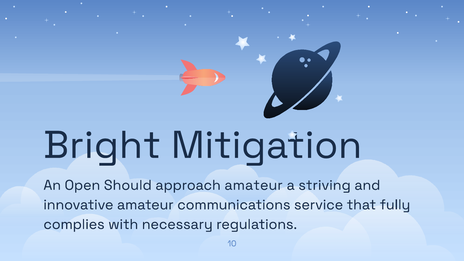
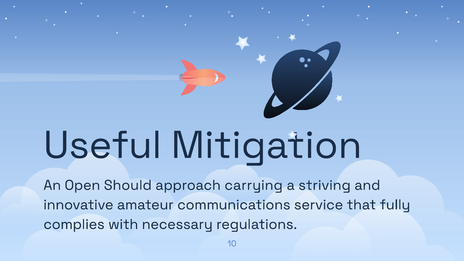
Bright: Bright -> Useful (102, 145)
approach amateur: amateur -> carrying (254, 185)
